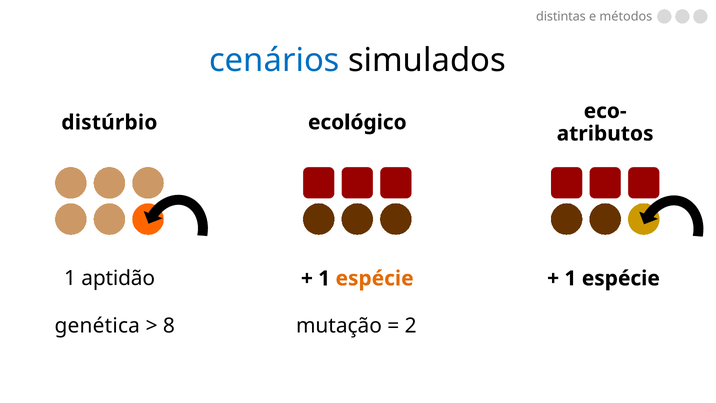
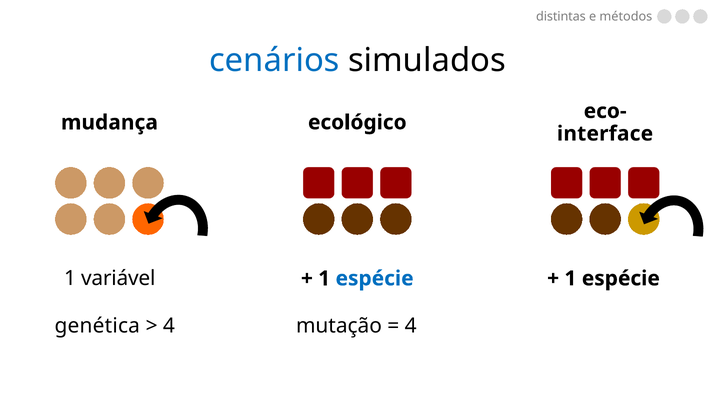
distúrbio: distúrbio -> mudança (109, 122)
atributos: atributos -> interface (605, 134)
aptidão: aptidão -> variável (118, 278)
espécie colour: orange -> blue (375, 278)
8: 8 -> 4 (169, 326)
2: 2 -> 4 (411, 326)
